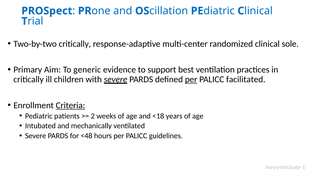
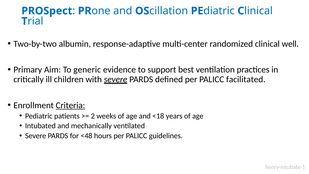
Two-by-two critically: critically -> albumin (75, 44)
sole: sole -> well (290, 44)
per underline: present -> none (191, 79)
